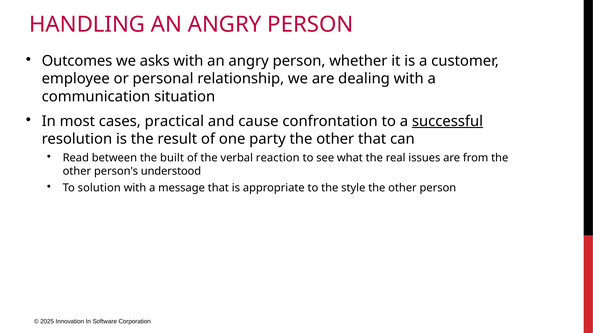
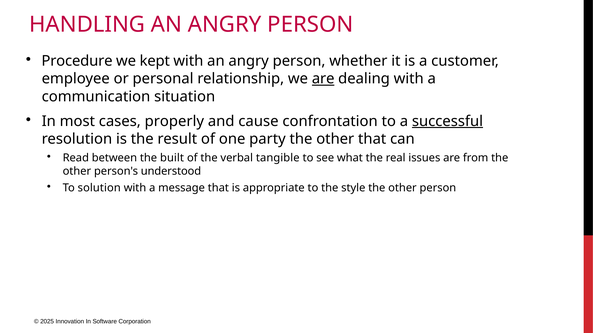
Outcomes: Outcomes -> Procedure (77, 61)
asks: asks -> kept (155, 61)
are underline: none -> present (323, 79)
practical: practical -> properly (174, 121)
reaction: reaction -> tangible (278, 158)
